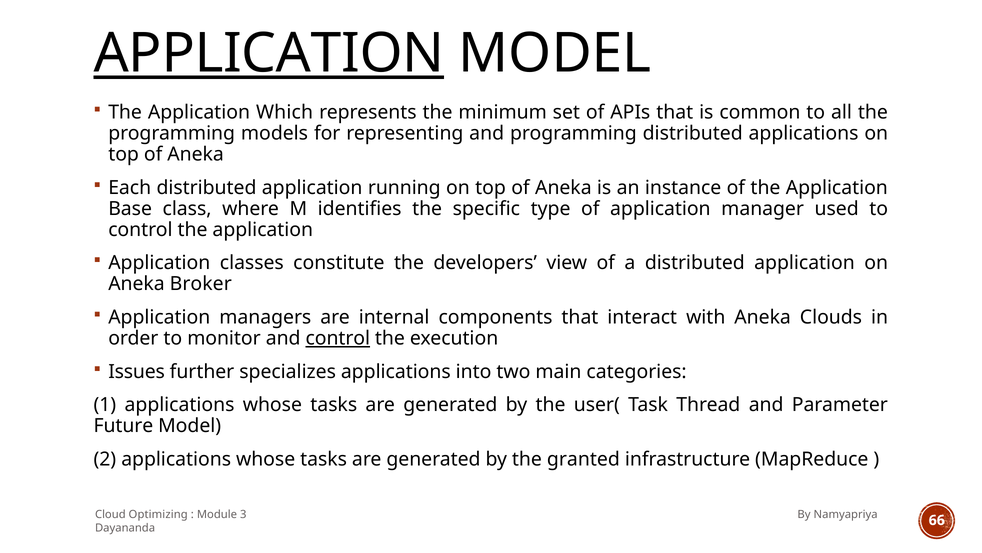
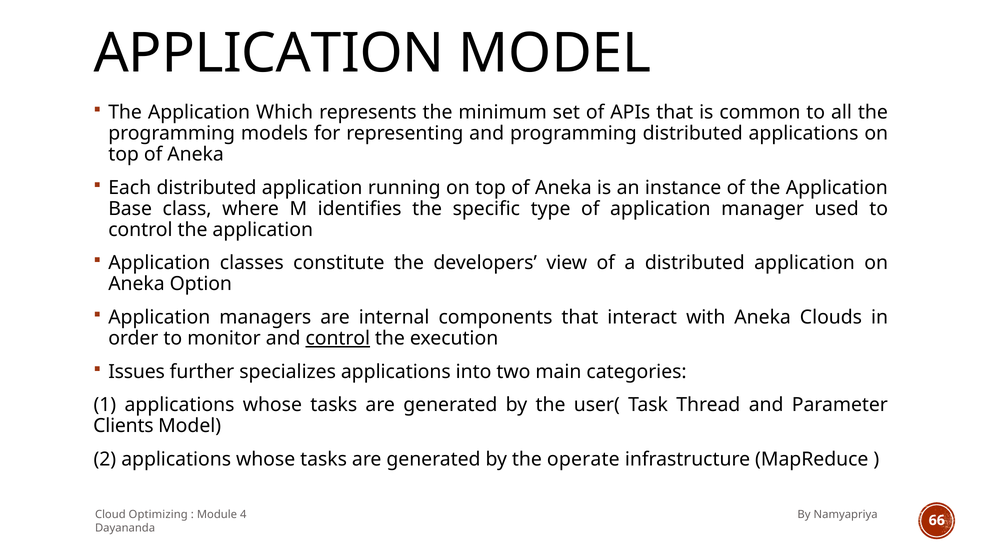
APPLICATION underline: present -> none (269, 53)
Broker: Broker -> Option (201, 284)
Future: Future -> Clients (123, 426)
granted: granted -> operate (583, 459)
3: 3 -> 4 (243, 514)
